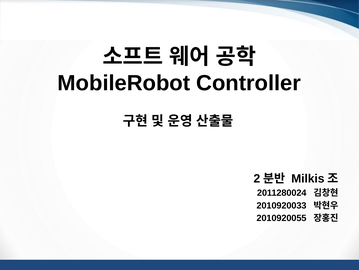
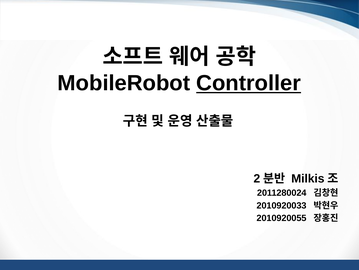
Controller underline: none -> present (249, 83)
